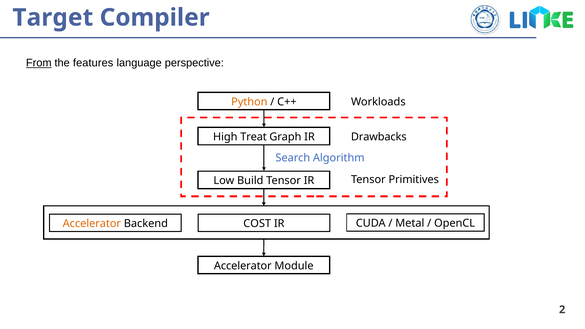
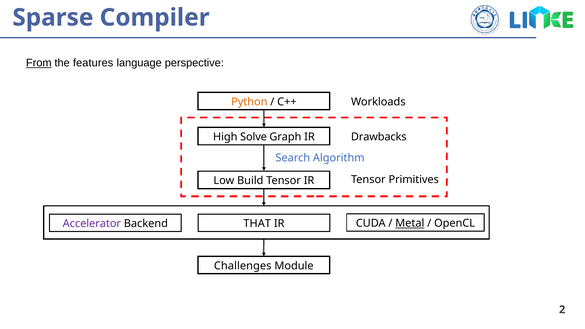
Target: Target -> Sparse (53, 18)
Treat: Treat -> Solve (254, 137)
Accelerator colour: orange -> purple (92, 224)
COST: COST -> THAT (257, 224)
Metal underline: none -> present (410, 223)
Accelerator: Accelerator -> Challenges (243, 266)
